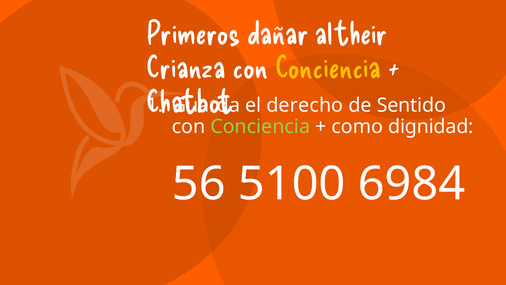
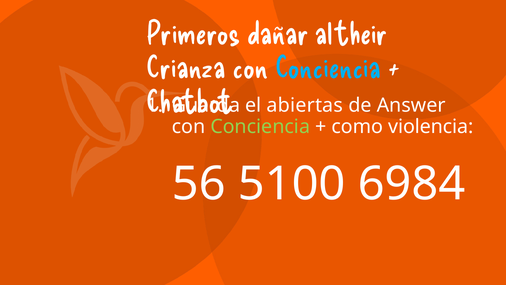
Conciencia colour: yellow -> light blue (328, 68)
derecho: derecho -> abiertas (305, 105)
Sentido: Sentido -> Answer (411, 105)
dignidad: dignidad -> violencia (431, 126)
